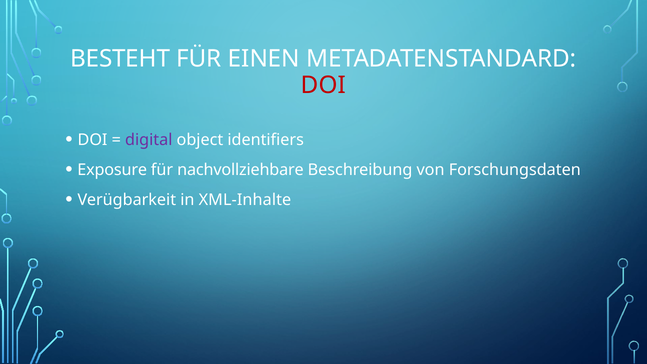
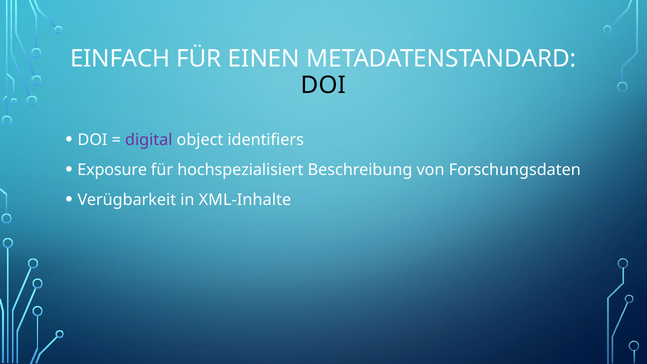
BESTEHT: BESTEHT -> EINFACH (120, 59)
DOI colour: red -> black (323, 85)
nachvollziehbare: nachvollziehbare -> hochspezialisiert (240, 170)
